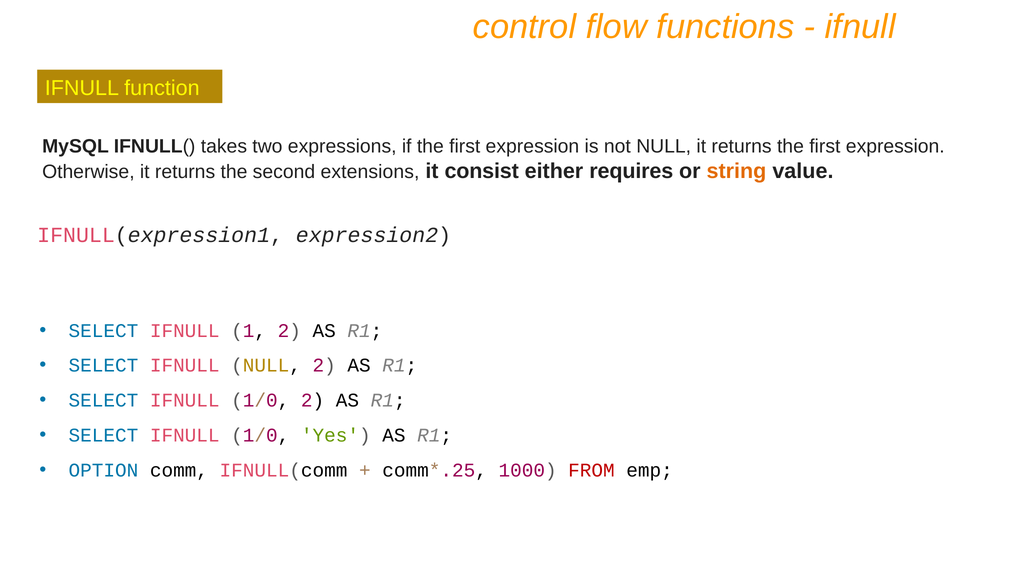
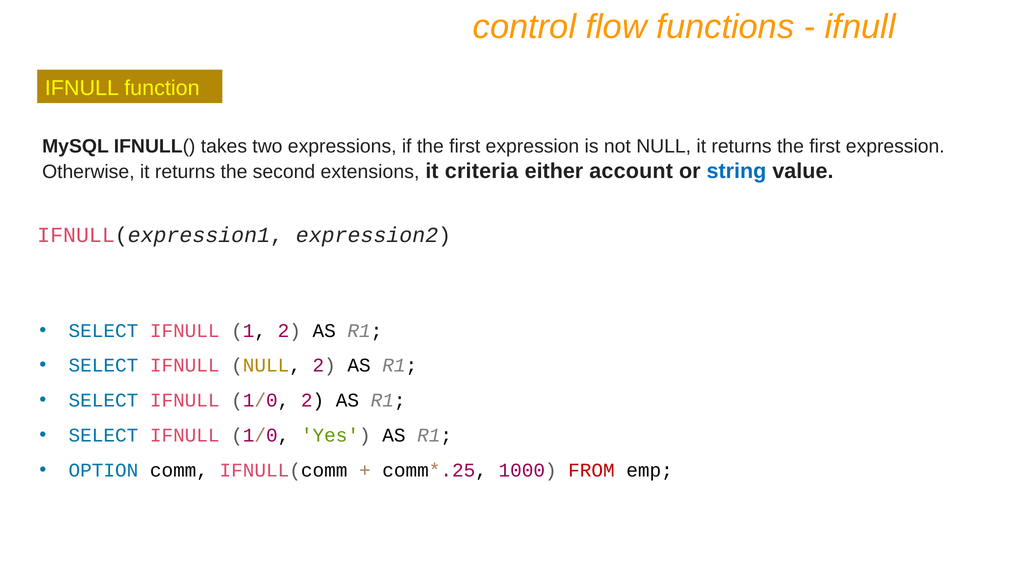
consist: consist -> criteria (481, 171)
requires: requires -> account (631, 171)
string colour: orange -> blue (736, 171)
